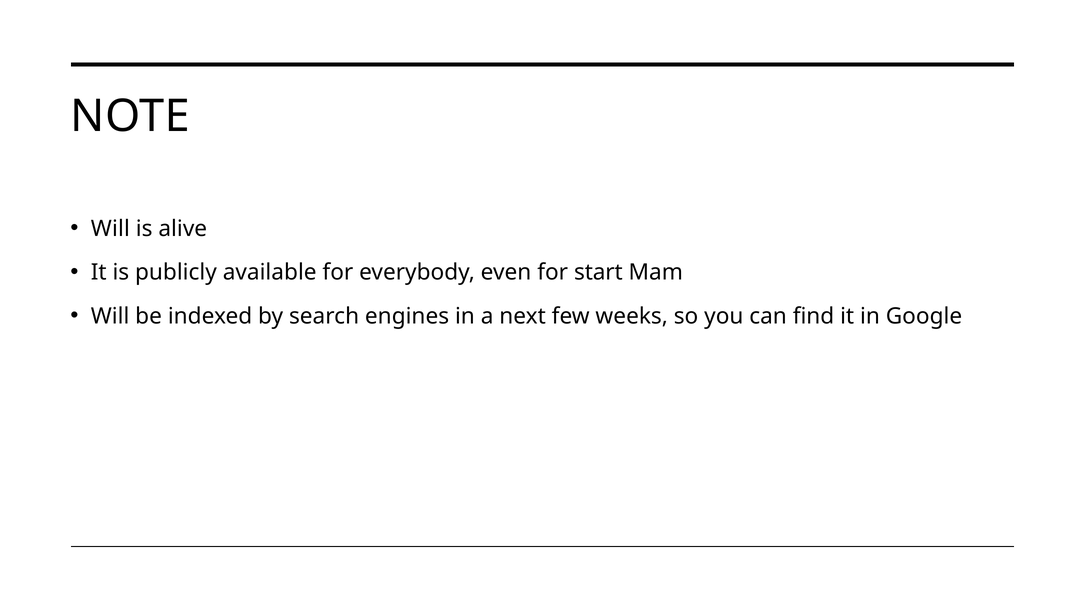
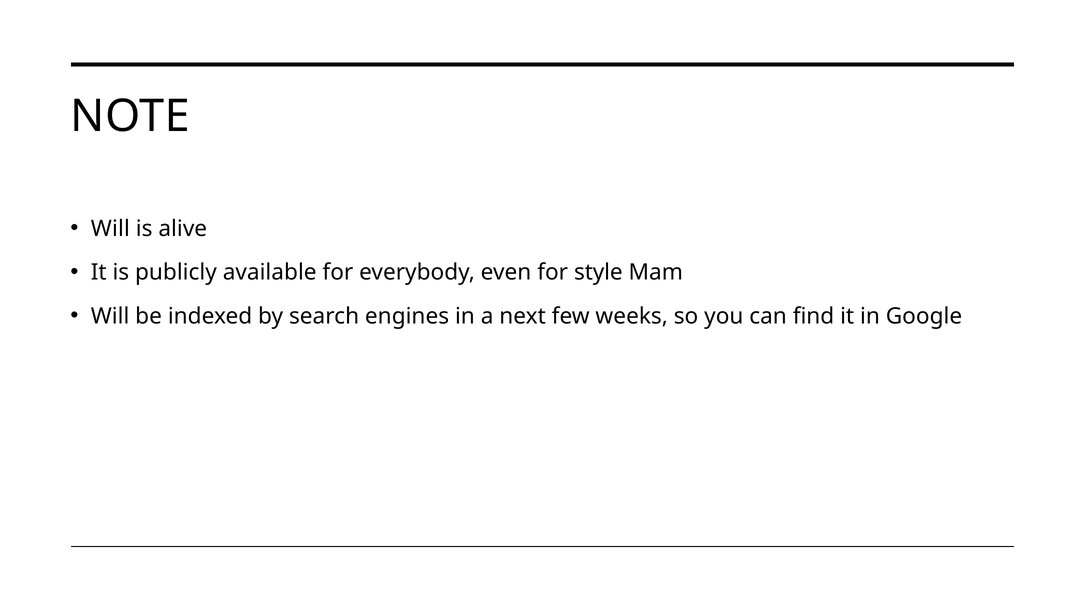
start: start -> style (598, 273)
